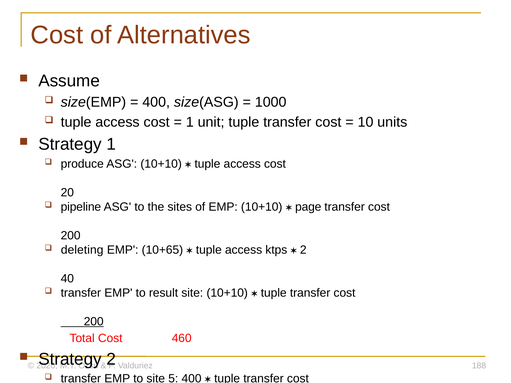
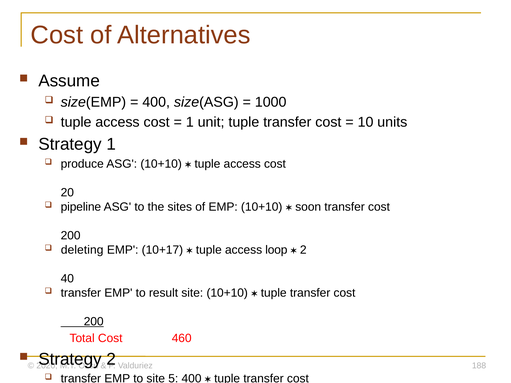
page: page -> soon (308, 207)
10+65: 10+65 -> 10+17 (162, 250)
ktps: ktps -> loop (276, 250)
